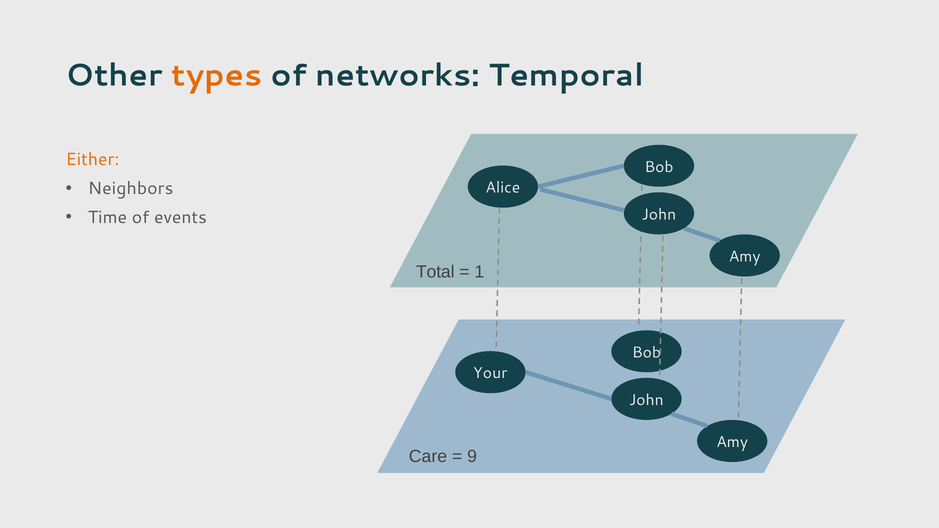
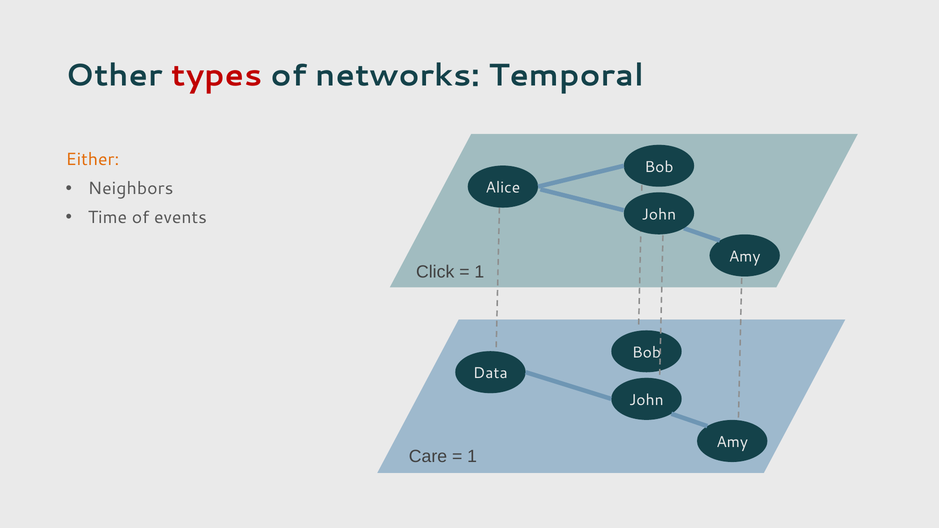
types colour: orange -> red (217, 75)
Total: Total -> Click (435, 272)
Your: Your -> Data (490, 373)
9: 9 -> 1 (472, 456)
